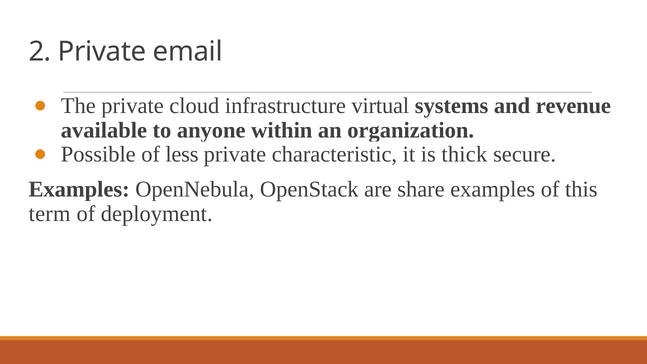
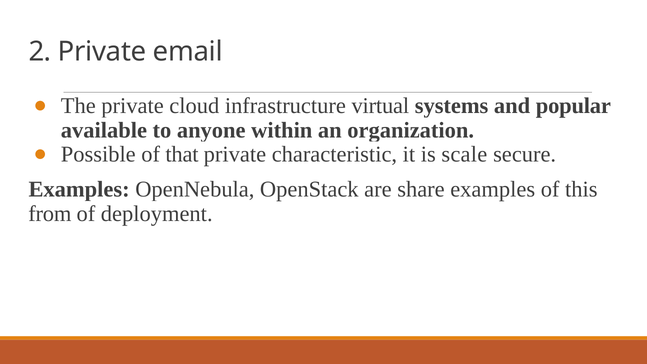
revenue: revenue -> popular (573, 106)
less: less -> that (182, 154)
thick: thick -> scale (464, 154)
term: term -> from (50, 214)
